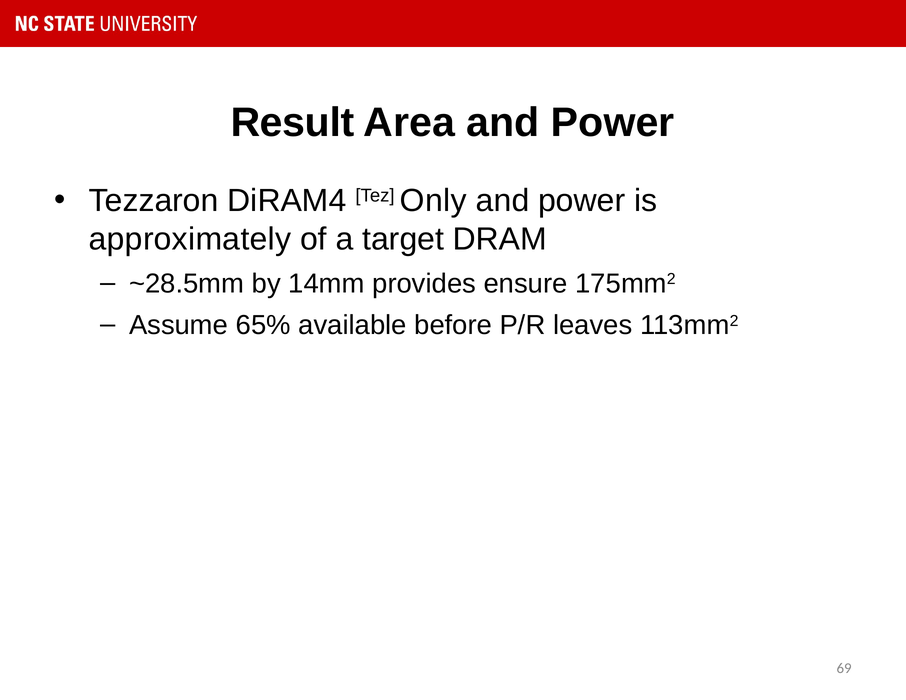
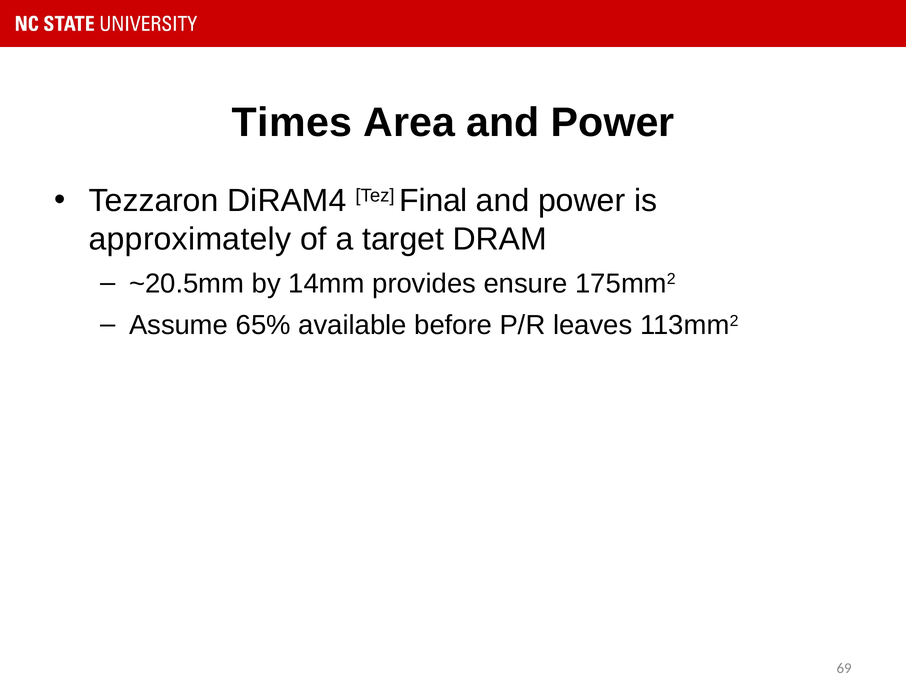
Result: Result -> Times (292, 123)
Only: Only -> Final (434, 201)
~28.5mm: ~28.5mm -> ~20.5mm (187, 284)
